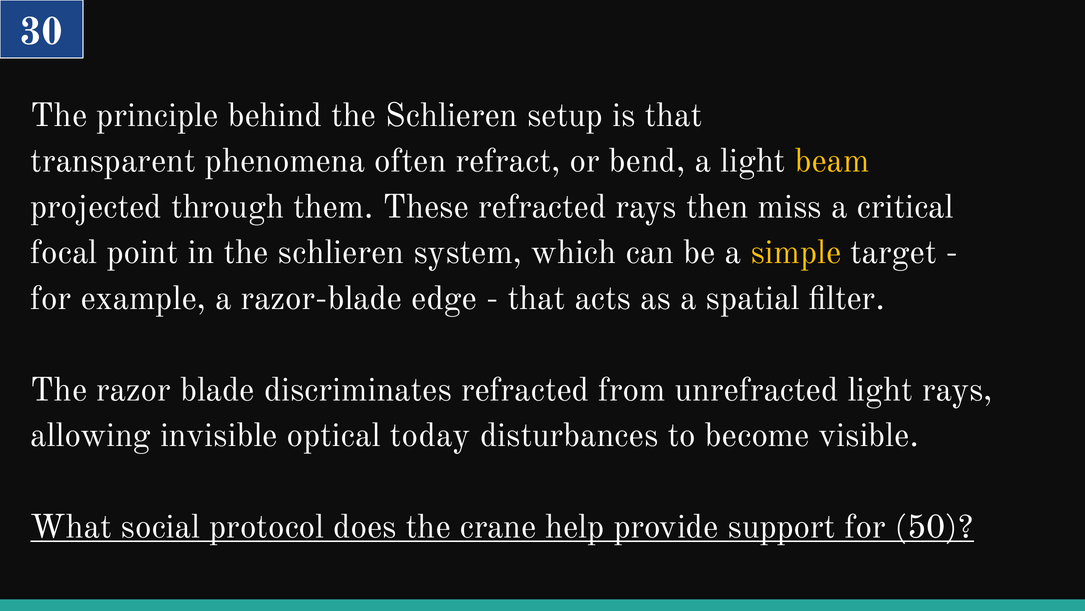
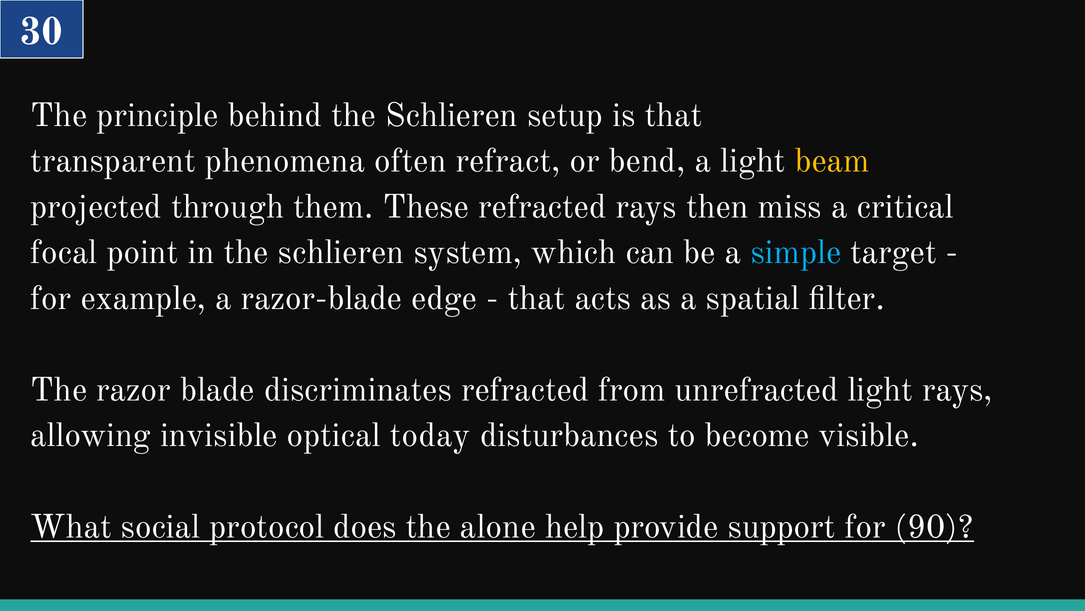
simple colour: yellow -> light blue (796, 252)
crane: crane -> alone (498, 526)
50: 50 -> 90 (934, 526)
